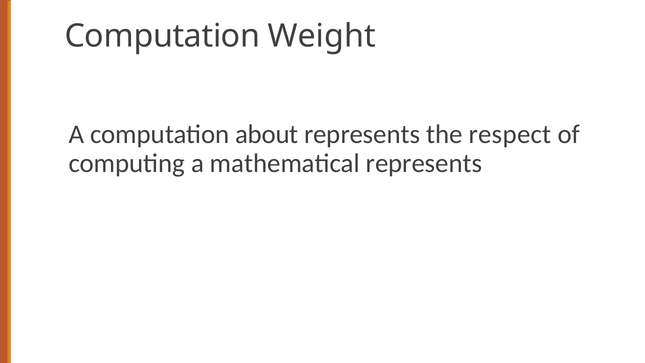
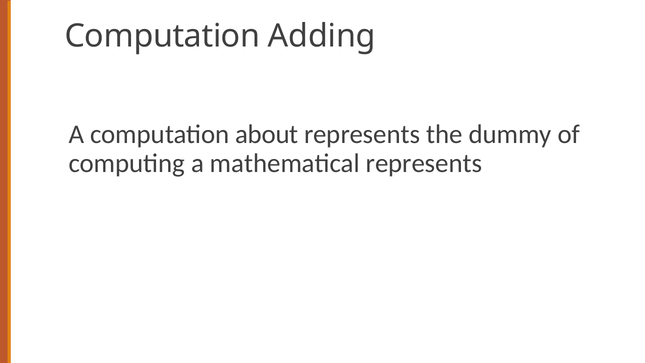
Weight: Weight -> Adding (322, 36)
respect: respect -> dummy (510, 134)
